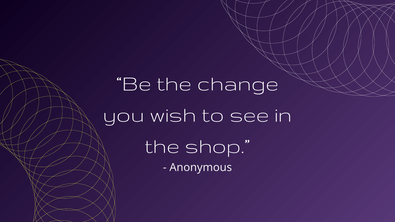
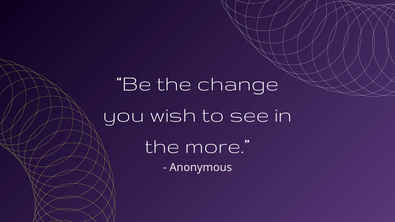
shop: shop -> more (218, 145)
